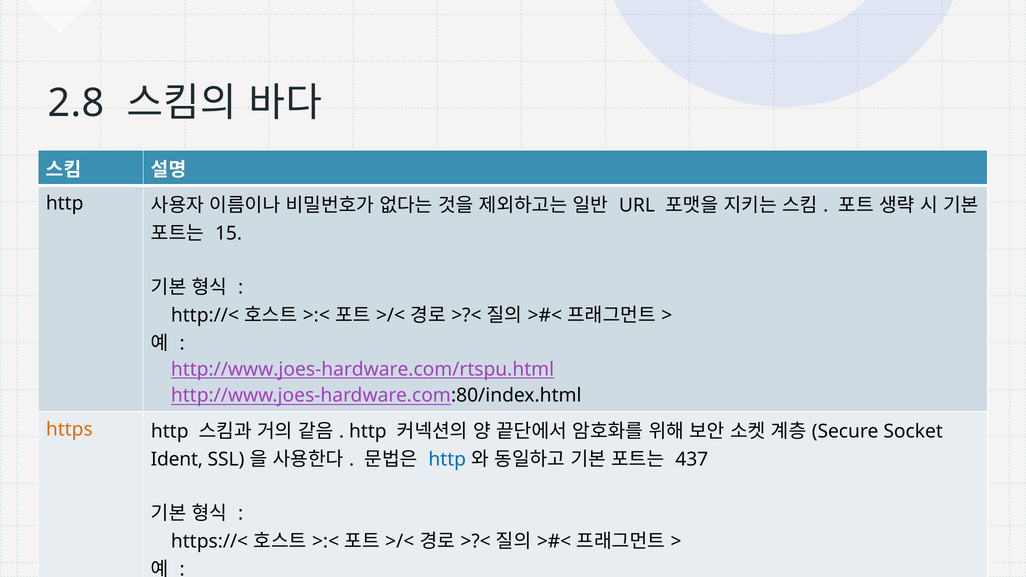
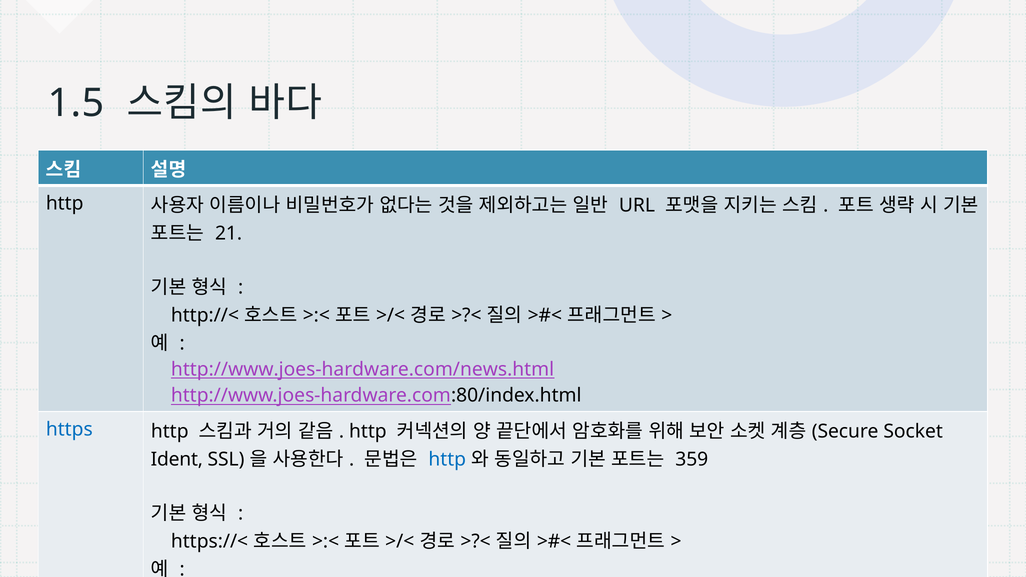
2.8: 2.8 -> 1.5 (76, 103)
15: 15 -> 21 (229, 233)
http://www.joes-hardware.com/rtspu.html: http://www.joes-hardware.com/rtspu.html -> http://www.joes-hardware.com/news.html (363, 370)
https colour: orange -> blue (69, 430)
437: 437 -> 359 (692, 459)
